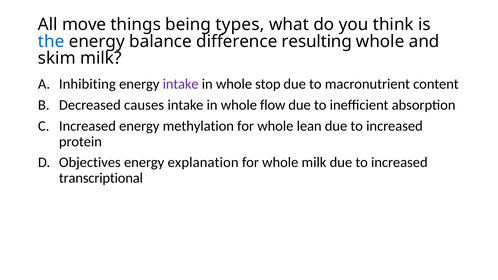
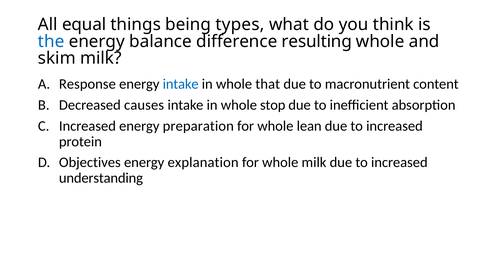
move: move -> equal (84, 25)
Inhibiting: Inhibiting -> Response (87, 84)
intake colour: purple -> blue (181, 84)
stop: stop -> that (268, 84)
flow: flow -> stop (273, 105)
methylation: methylation -> preparation (198, 126)
transcriptional: transcriptional -> understanding (101, 178)
